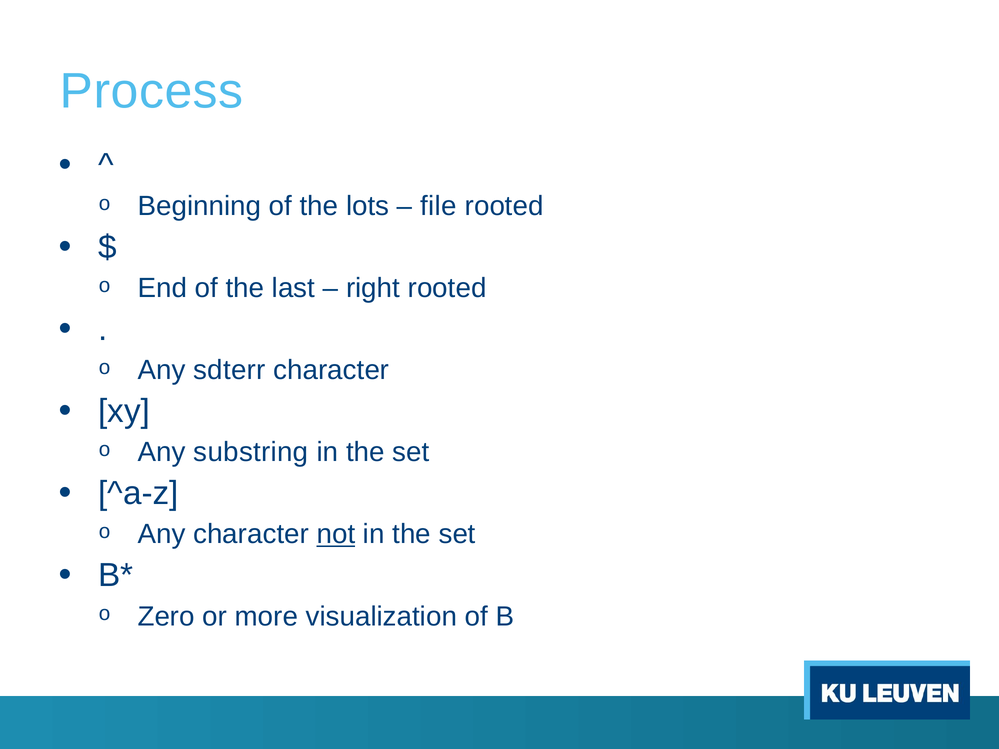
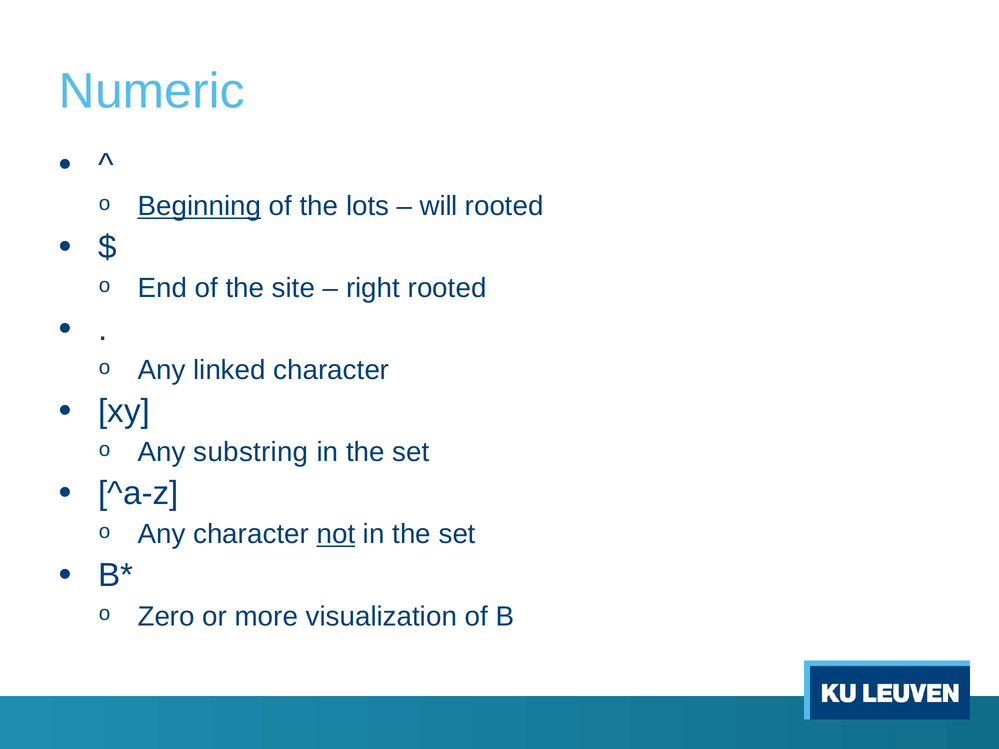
Process: Process -> Numeric (152, 91)
Beginning underline: none -> present (199, 206)
file: file -> will (439, 206)
last: last -> site (293, 288)
sdterr: sdterr -> linked (229, 370)
